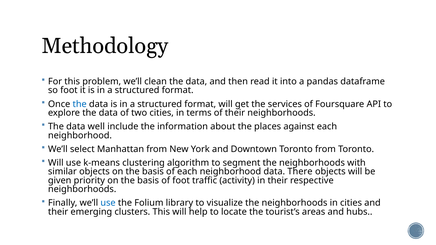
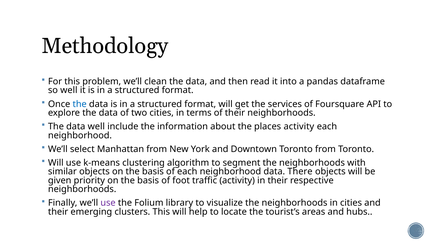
so foot: foot -> well (69, 90)
places against: against -> activity (299, 127)
use colour: blue -> purple (108, 203)
